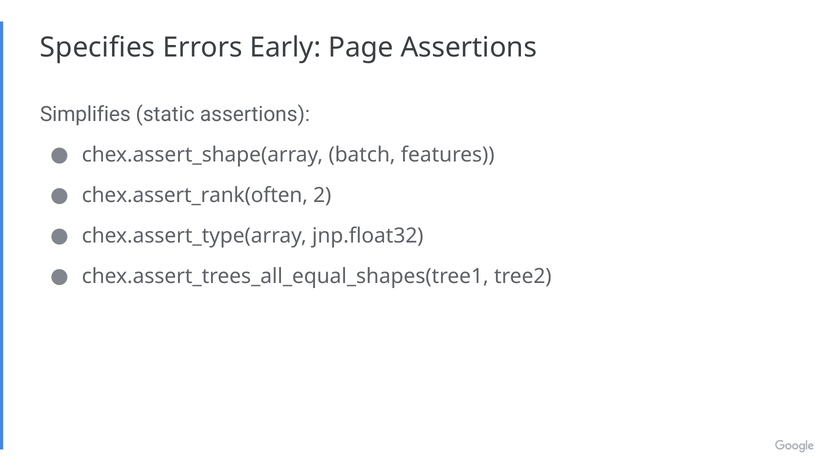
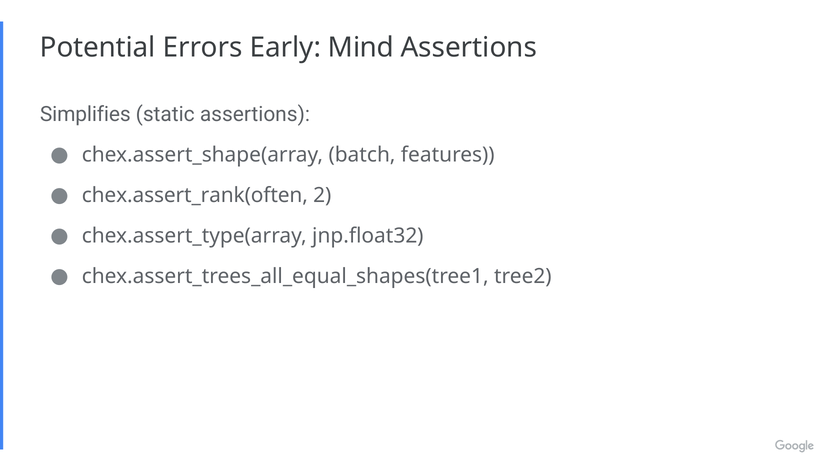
Specifies: Specifies -> Potential (98, 47)
Page: Page -> Mind (361, 47)
